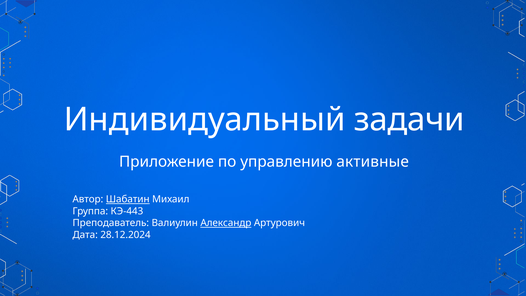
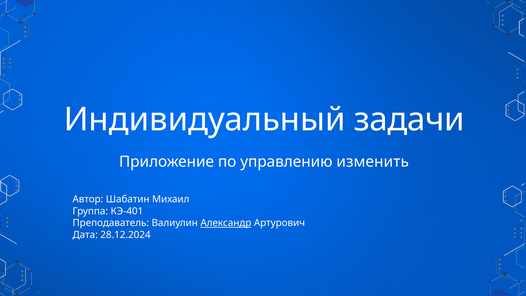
активные: активные -> изменить (373, 162)
Шабатин underline: present -> none (128, 199)
КЭ-443: КЭ-443 -> КЭ-401 (127, 211)
